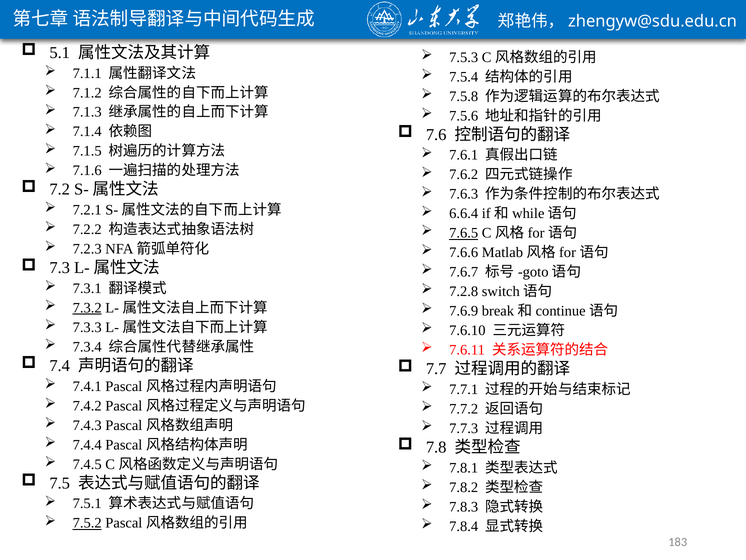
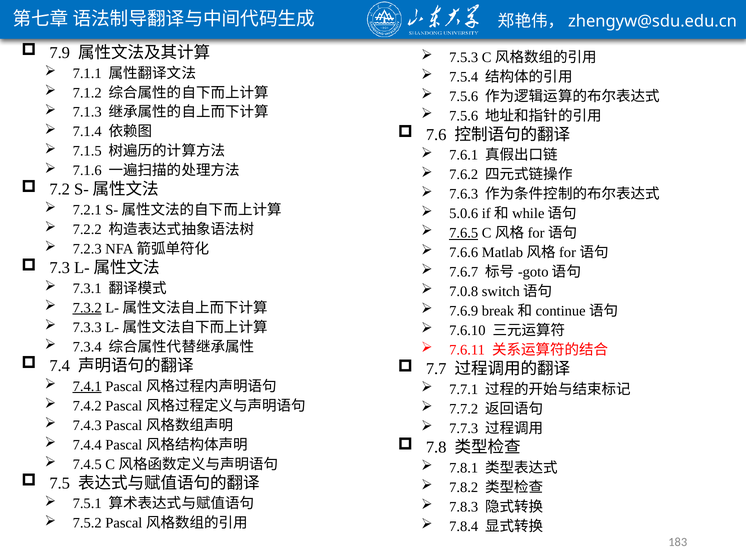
5.1: 5.1 -> 7.9 (60, 53)
7.5.8: 7.5.8 -> 7.5.6 (464, 96)
6.6.4: 6.6.4 -> 5.0.6 (464, 213)
7.2.8: 7.2.8 -> 7.0.8 (464, 291)
7.4.1 underline: none -> present (87, 386)
7.5.2 underline: present -> none (87, 523)
